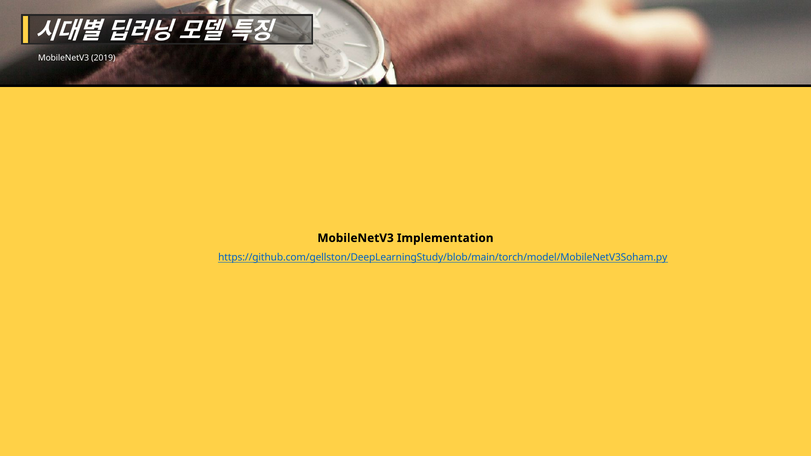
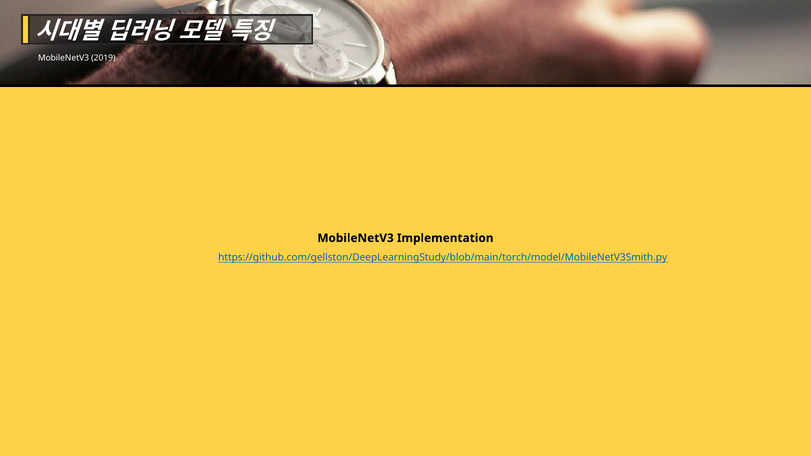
https://github.com/gellston/DeepLearningStudy/blob/main/torch/model/MobileNetV3Soham.py: https://github.com/gellston/DeepLearningStudy/blob/main/torch/model/MobileNetV3Soham.py -> https://github.com/gellston/DeepLearningStudy/blob/main/torch/model/MobileNetV3Smith.py (443, 258)
